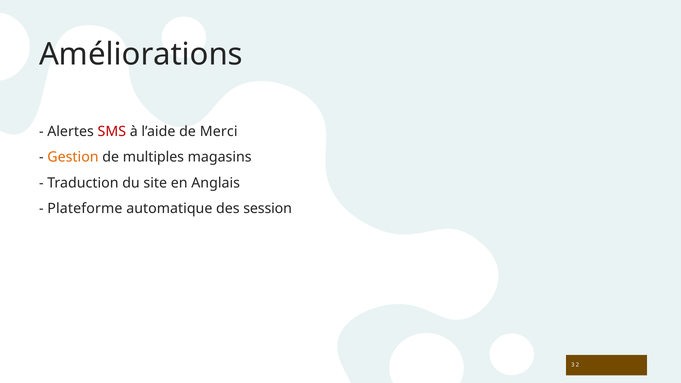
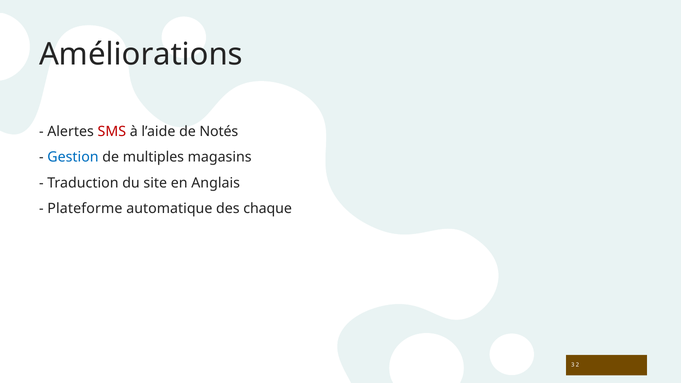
Merci: Merci -> Notés (219, 131)
Gestion colour: orange -> blue (73, 157)
session: session -> chaque (268, 209)
